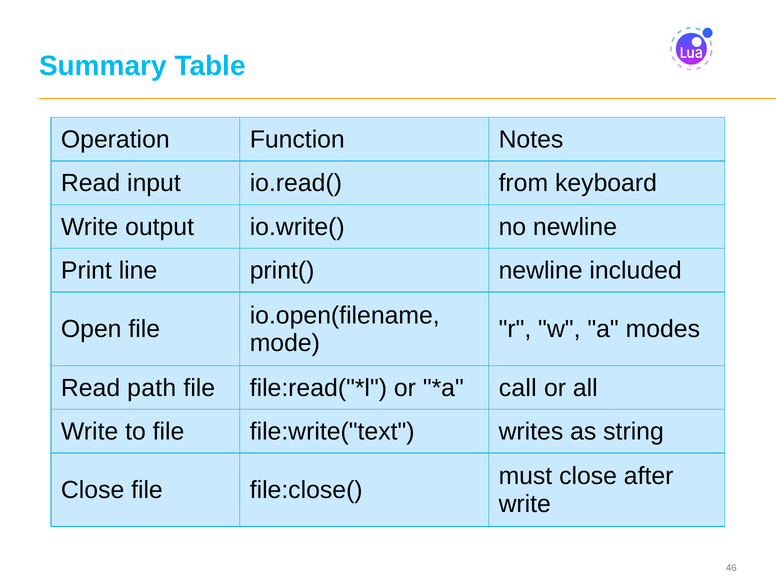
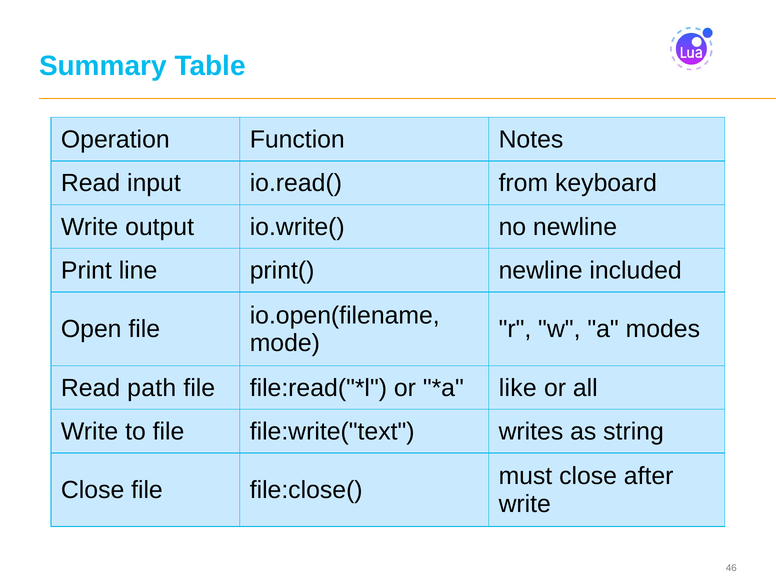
call: call -> like (518, 388)
